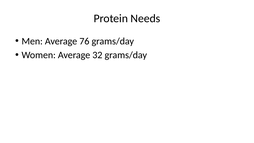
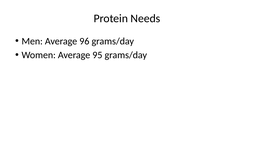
76: 76 -> 96 (84, 41)
32: 32 -> 95 (97, 55)
